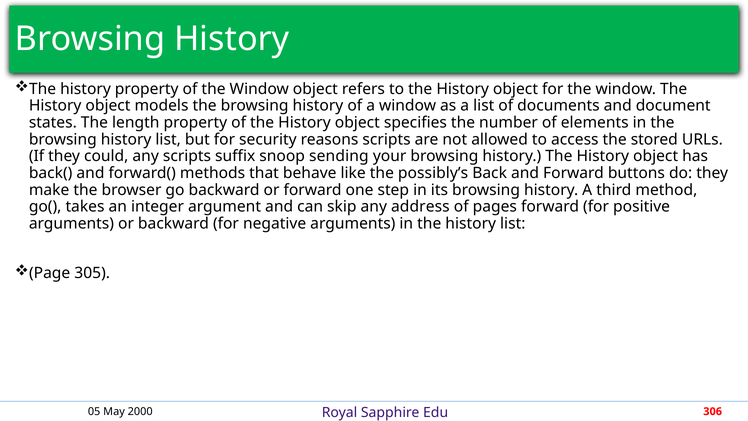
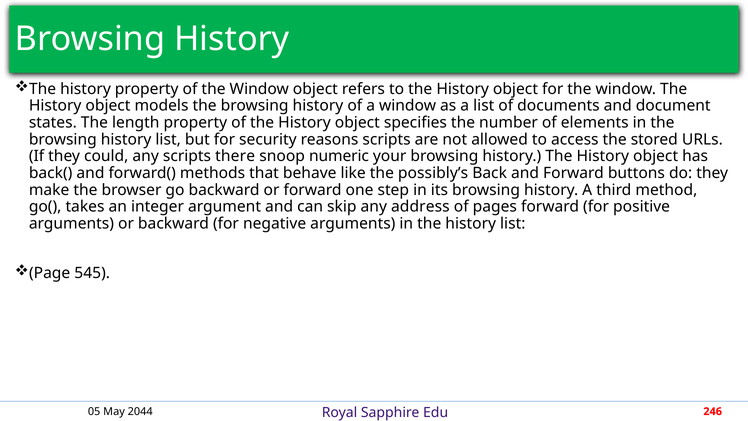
suffix: suffix -> there (235, 156)
sending: sending -> numeric (339, 156)
305: 305 -> 545 (92, 273)
2000: 2000 -> 2044 (140, 411)
306: 306 -> 246 (713, 411)
